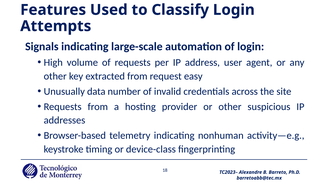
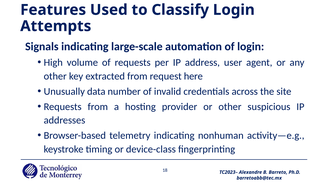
easy: easy -> here (193, 76)
